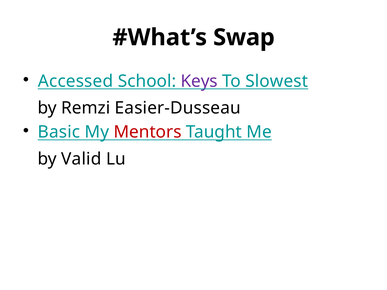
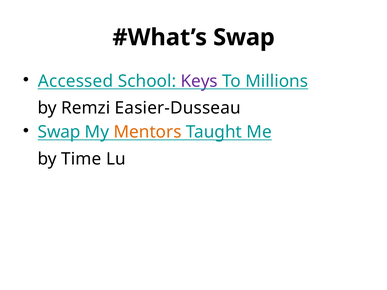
Slowest: Slowest -> Millions (277, 81)
Basic: Basic -> Swap (59, 132)
Mentors colour: red -> orange (148, 132)
Valid: Valid -> Time (81, 159)
